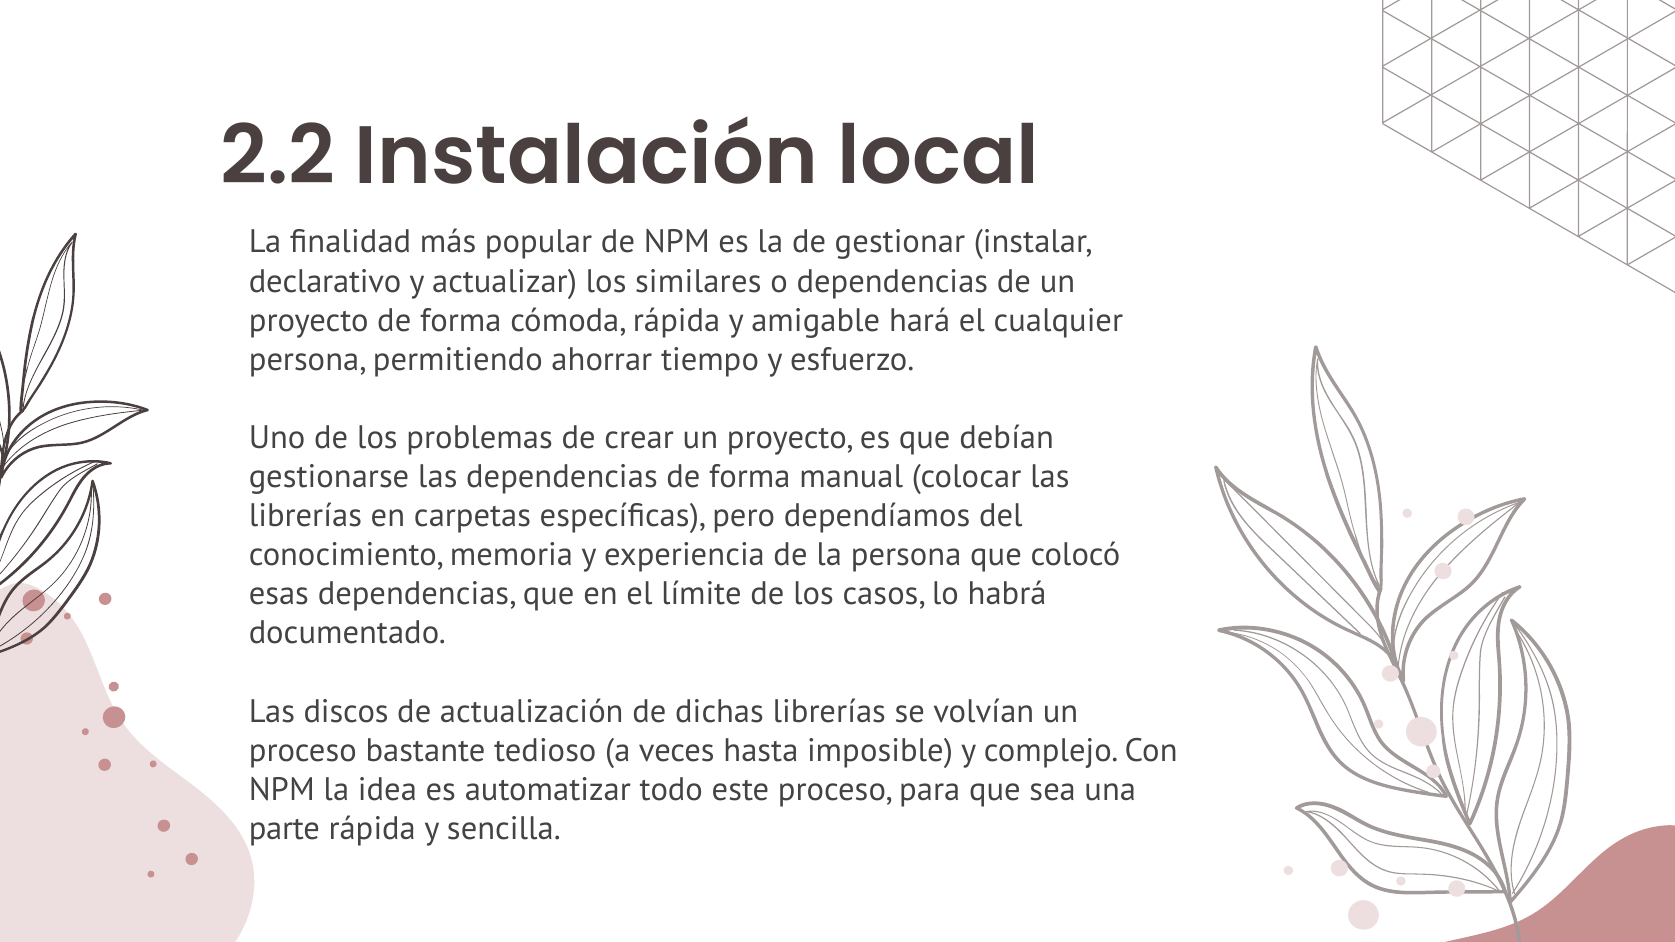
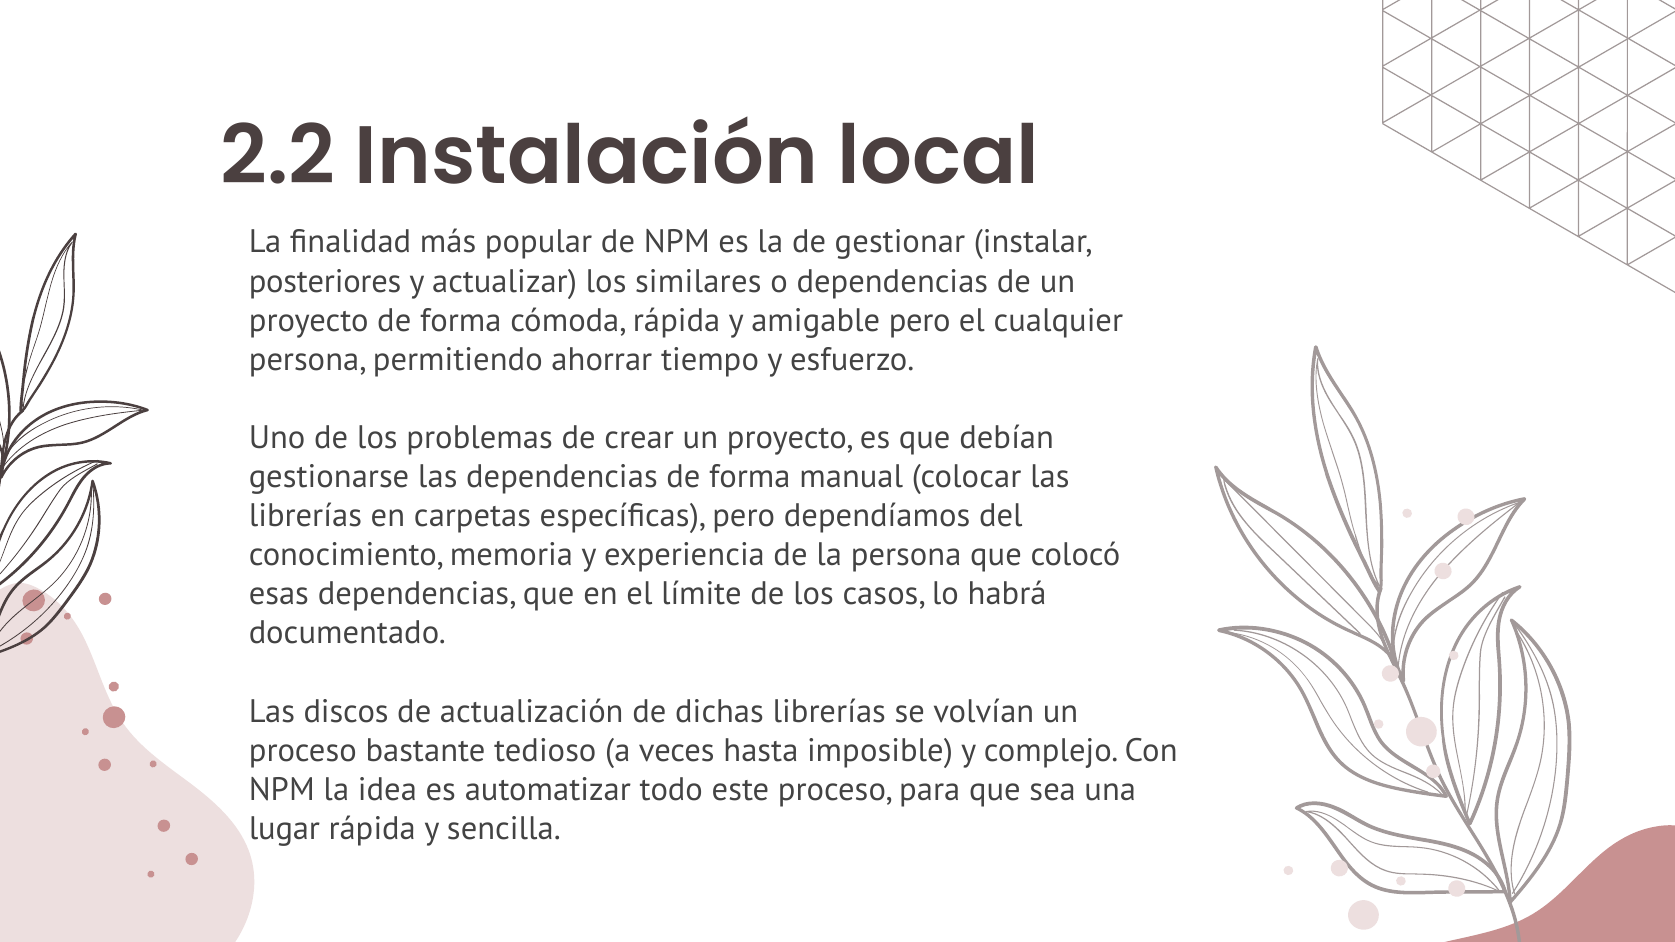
declarativo: declarativo -> posteriores (325, 281)
amigable hará: hará -> pero (920, 320)
parte: parte -> lugar (284, 829)
